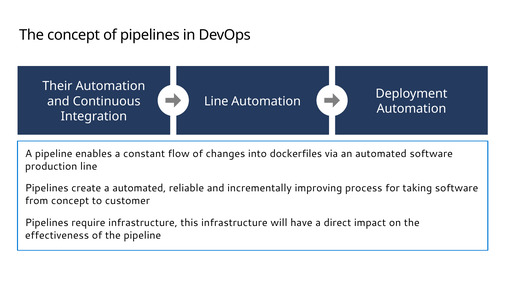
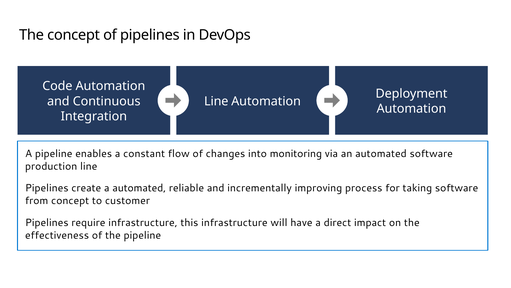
Their: Their -> Code (57, 86)
dockerfiles: dockerfiles -> monitoring (296, 153)
